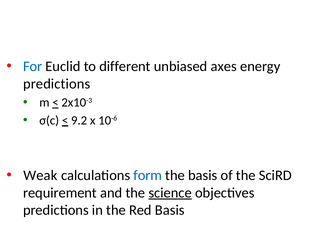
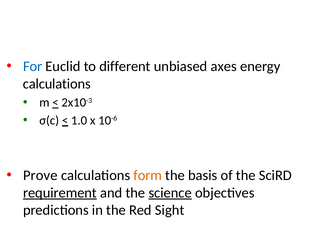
predictions: predictions -> calculations (57, 84)
9.2: 9.2 -> 1.0 (79, 120)
Weak: Weak -> Prove (40, 175)
form colour: blue -> orange (148, 175)
requirement underline: none -> present (60, 192)
Red Basis: Basis -> Sight (170, 210)
